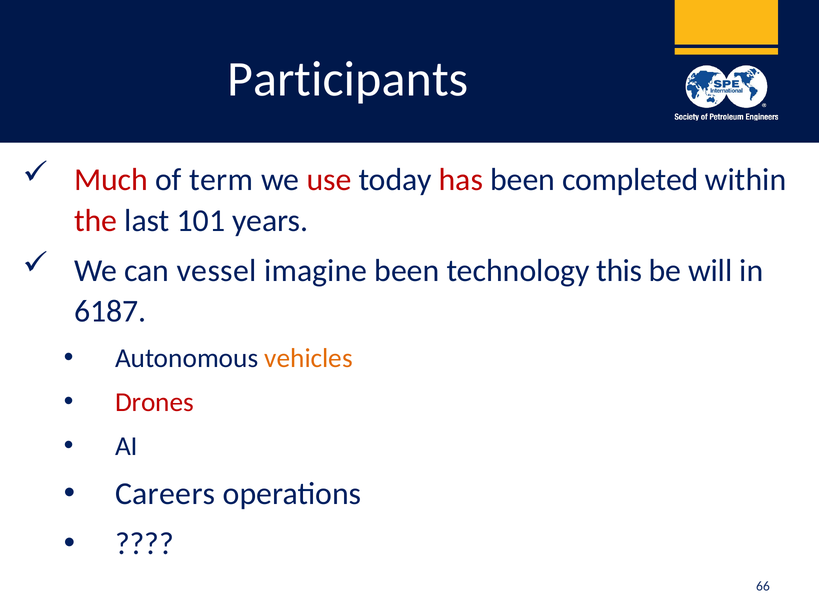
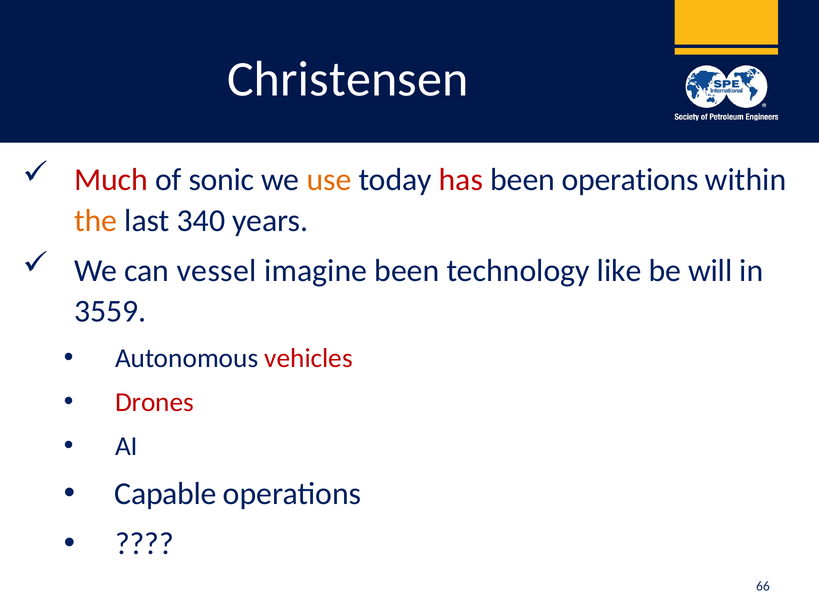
Participants: Participants -> Christensen (348, 79)
term: term -> sonic (221, 180)
use colour: red -> orange (329, 180)
been completed: completed -> operations (630, 180)
the colour: red -> orange (96, 221)
101: 101 -> 340 (201, 221)
this: this -> like (619, 271)
6187: 6187 -> 3559 (110, 312)
vehicles colour: orange -> red (309, 358)
Careers: Careers -> Capable (166, 494)
